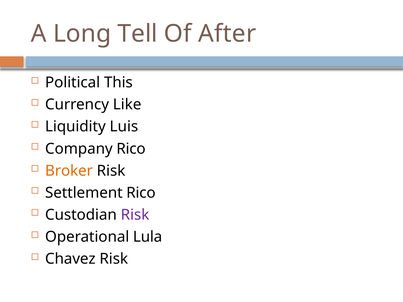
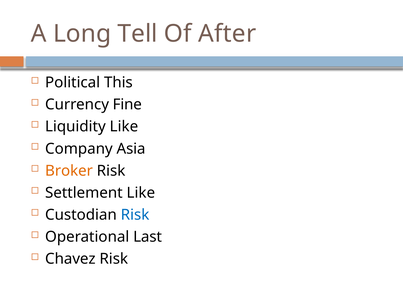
Like: Like -> Fine (127, 105)
Liquidity Luis: Luis -> Like (124, 127)
Company Rico: Rico -> Asia (131, 149)
Settlement Rico: Rico -> Like (141, 193)
Risk colour: purple -> blue (135, 215)
Lula: Lula -> Last (148, 237)
